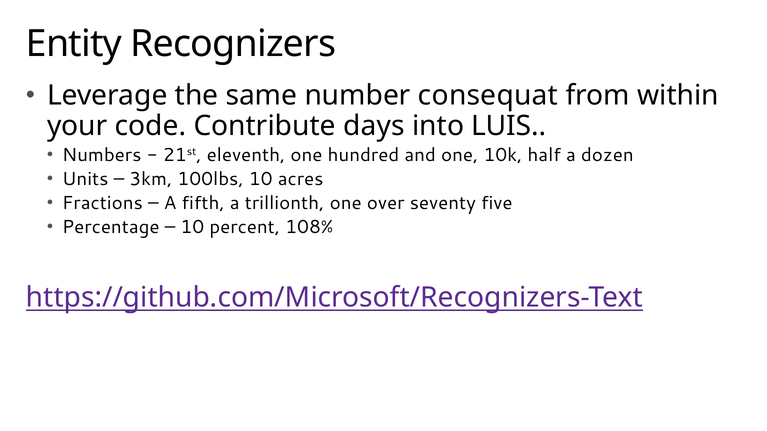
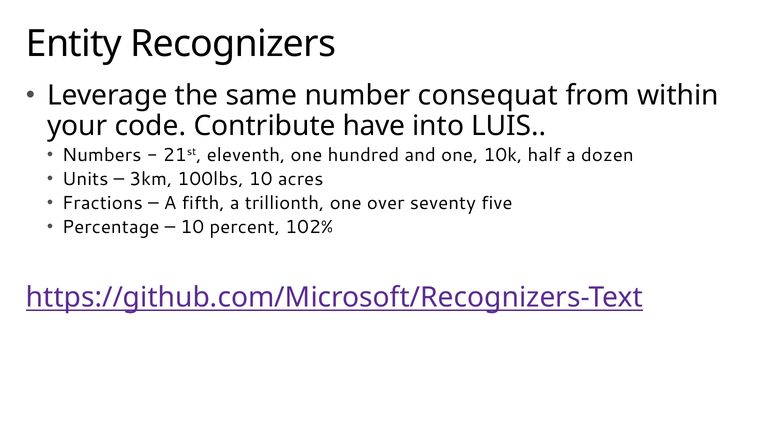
days: days -> have (374, 126)
108%: 108% -> 102% (309, 227)
